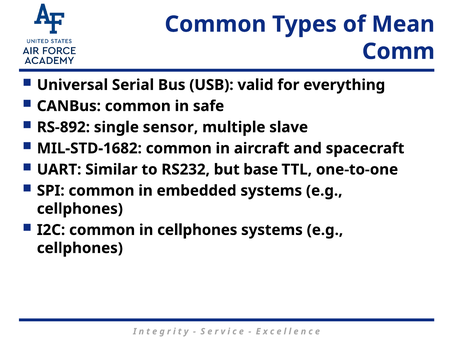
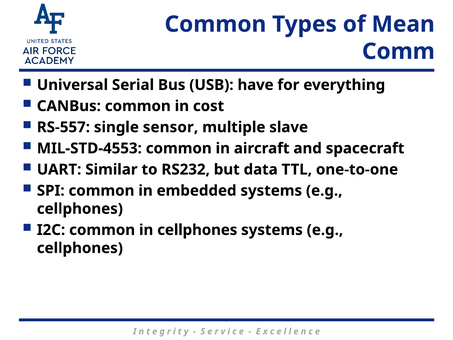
valid: valid -> have (256, 85)
safe: safe -> cost (209, 106)
RS-892: RS-892 -> RS-557 (63, 127)
MIL-STD-1682: MIL-STD-1682 -> MIL-STD-4553 (89, 148)
base: base -> data (261, 169)
